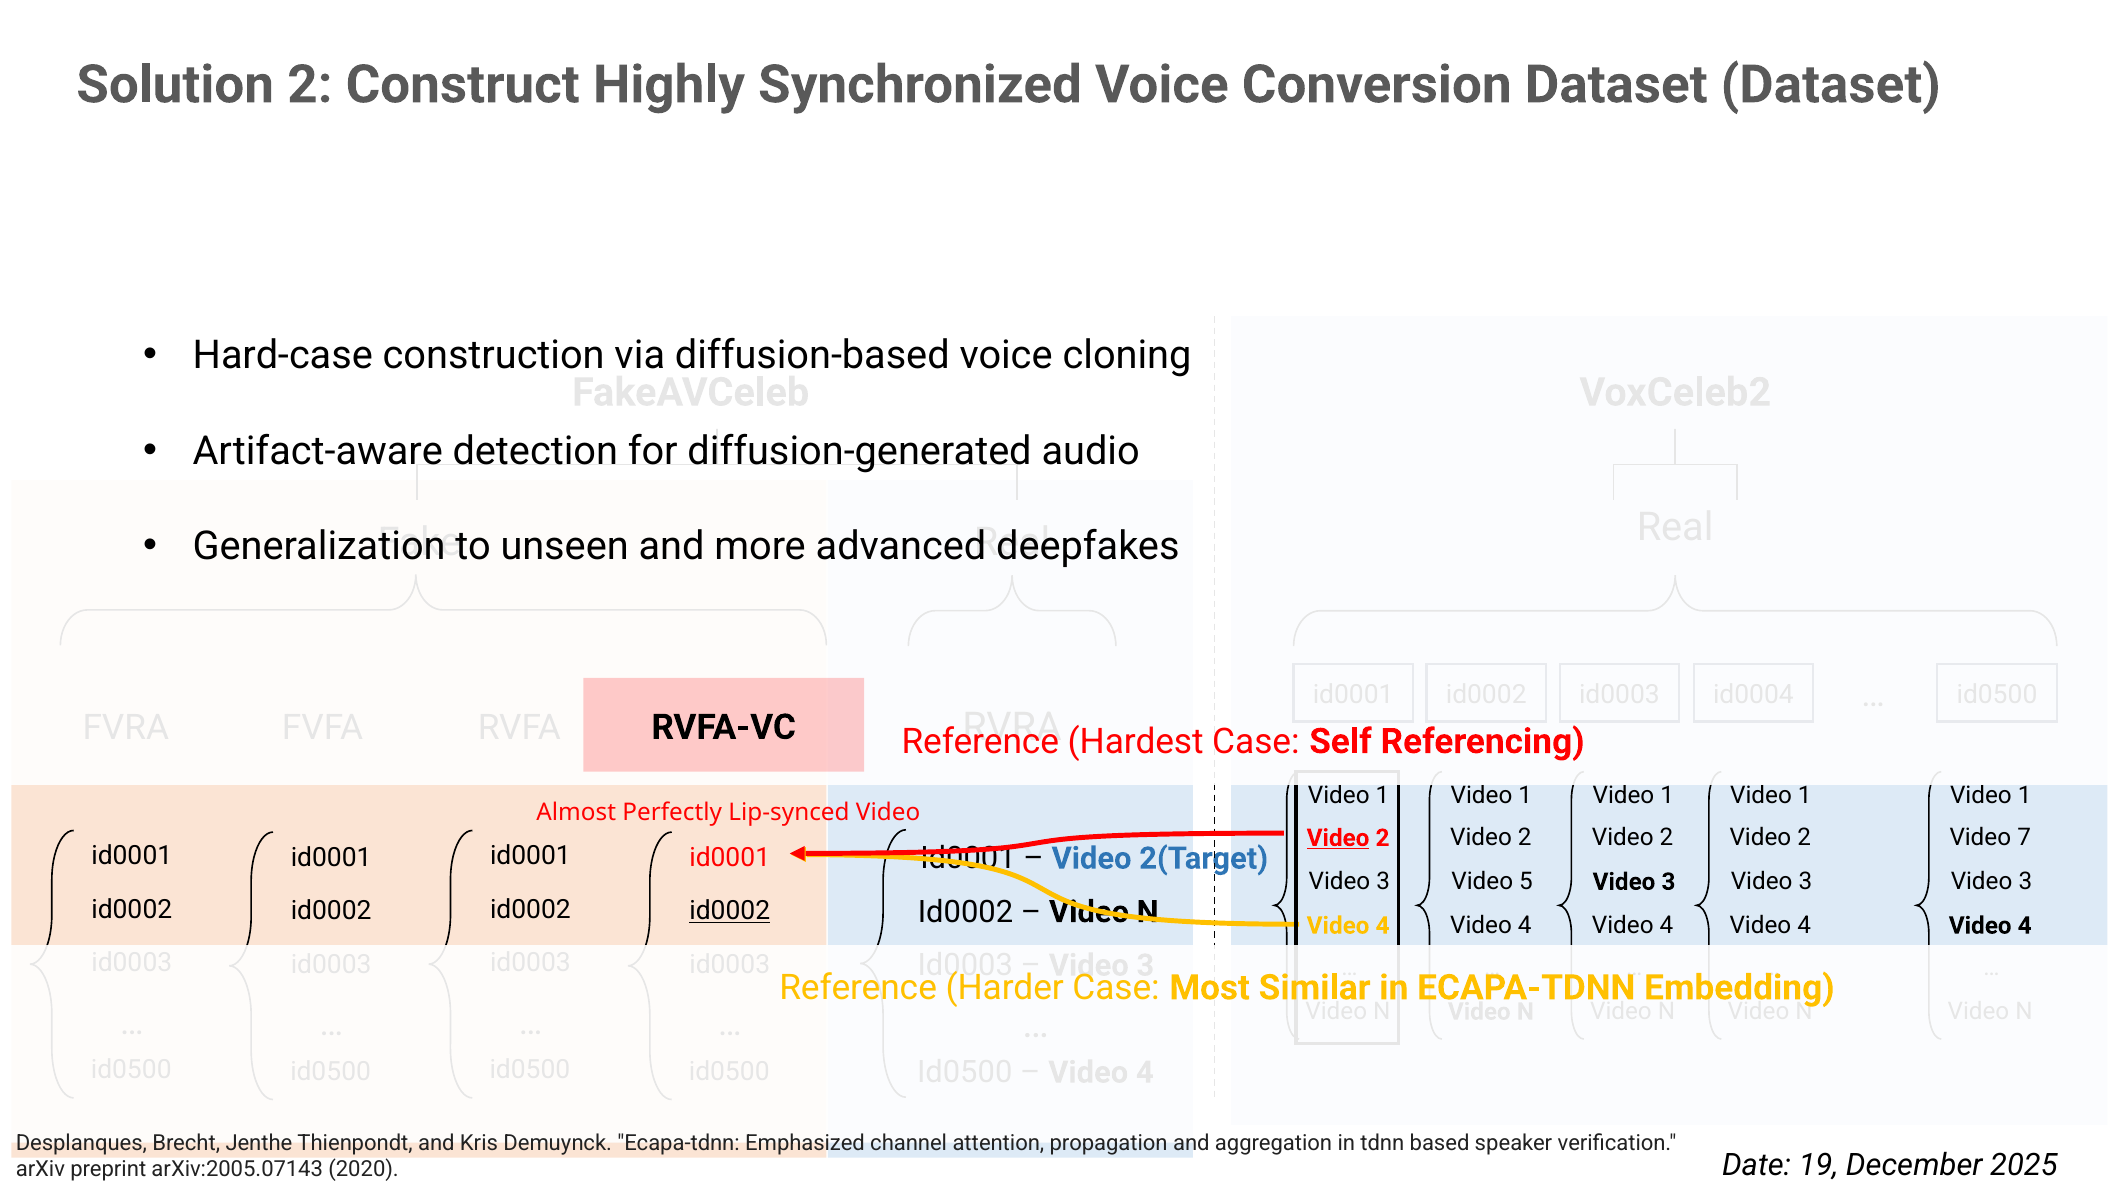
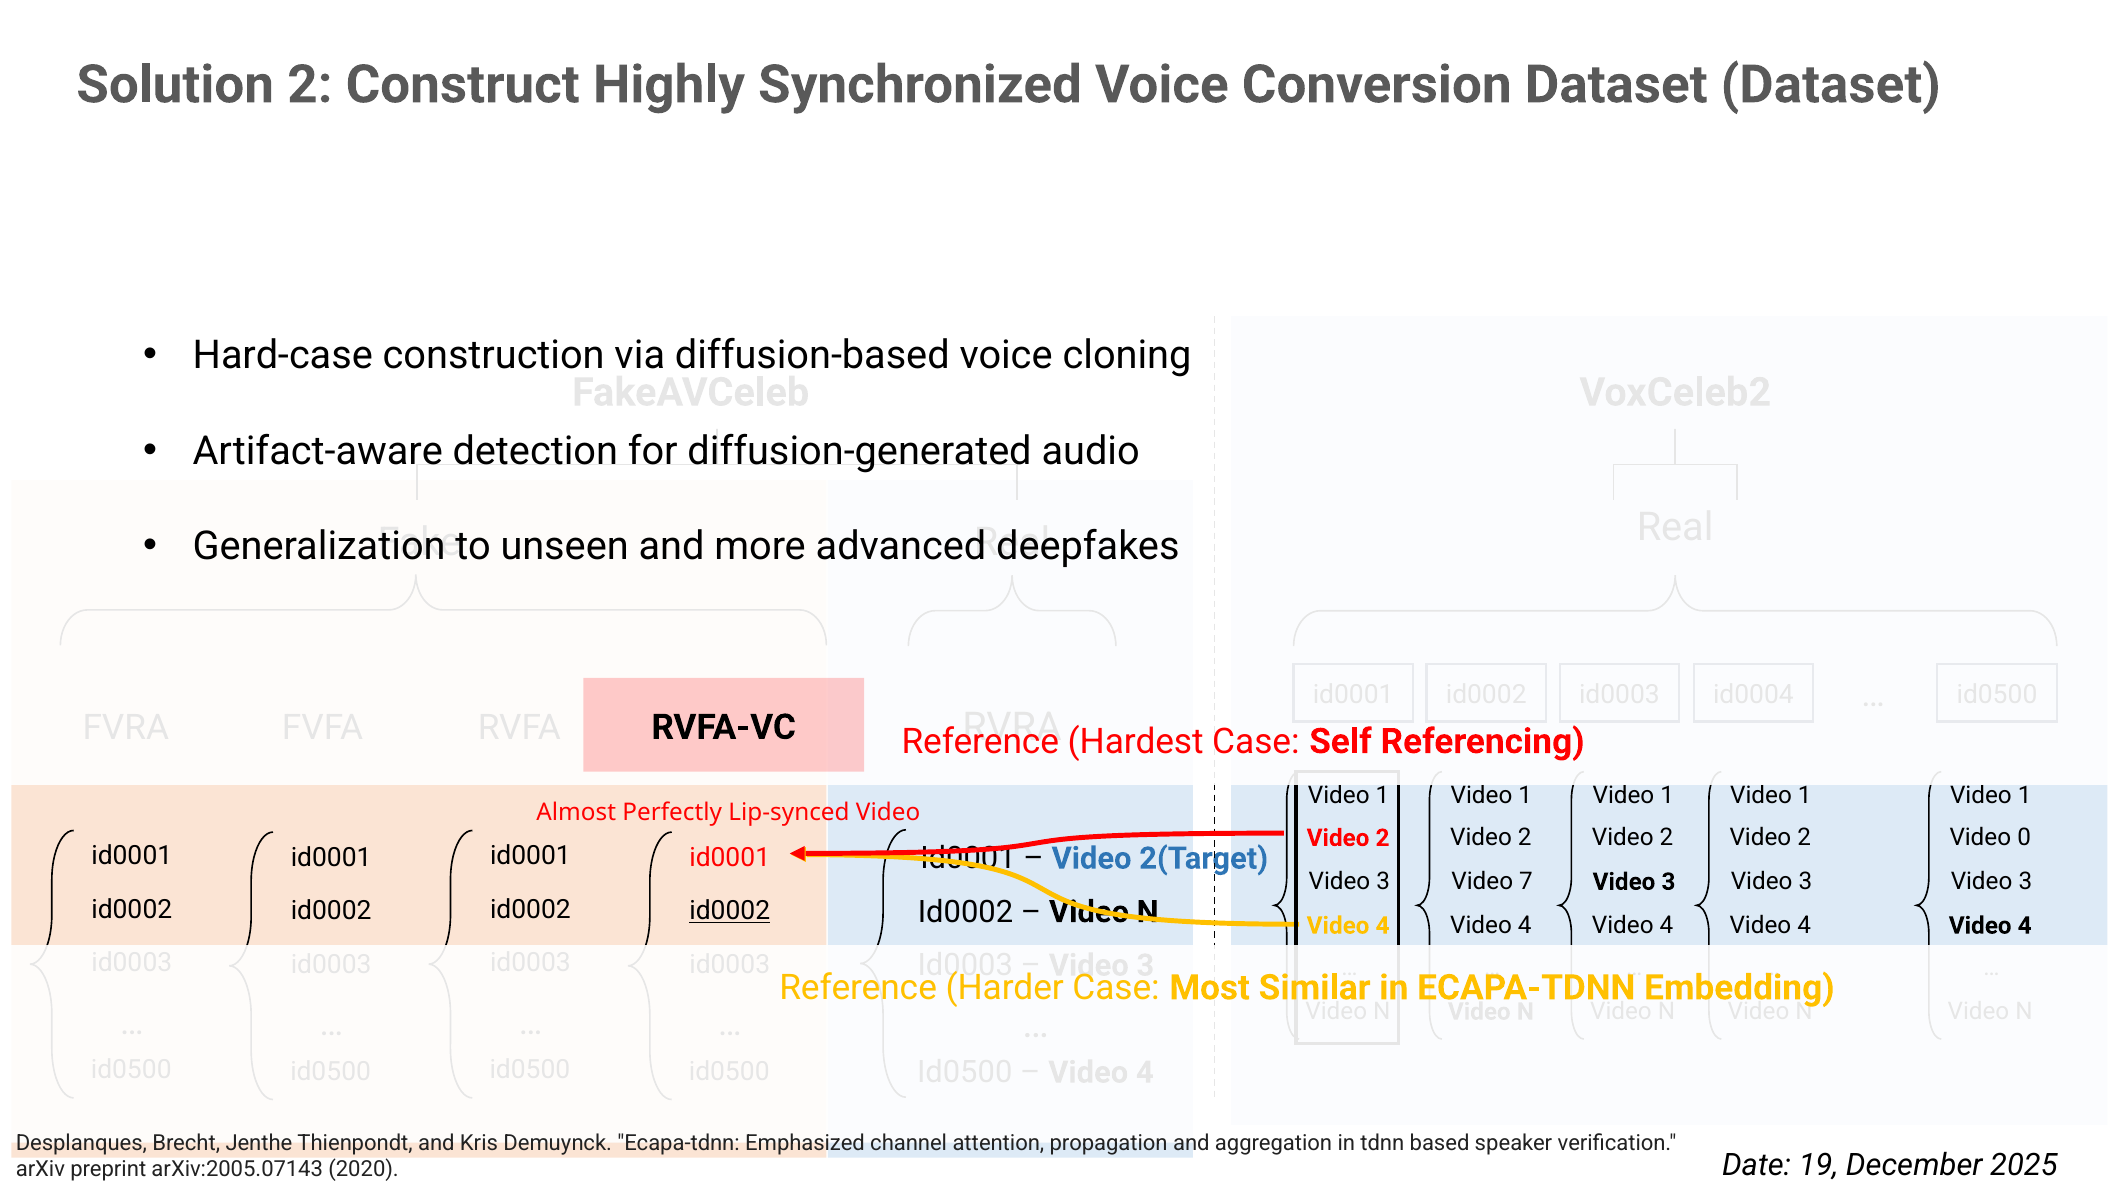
7: 7 -> 0 (2024, 838)
Video underline: present -> none (1338, 838)
5: 5 -> 7 (1526, 882)
